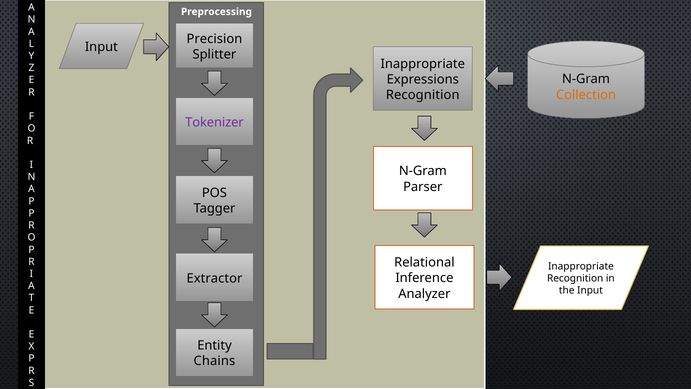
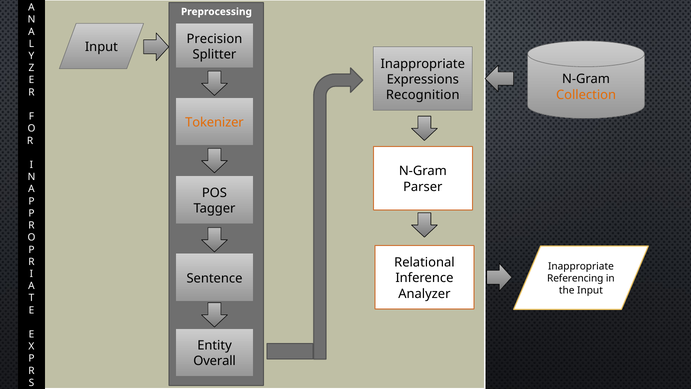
Tokenizer colour: purple -> orange (214, 122)
Extractor: Extractor -> Sentence (214, 278)
Recognition: Recognition -> Referencing (575, 278)
Chains: Chains -> Overall (215, 361)
